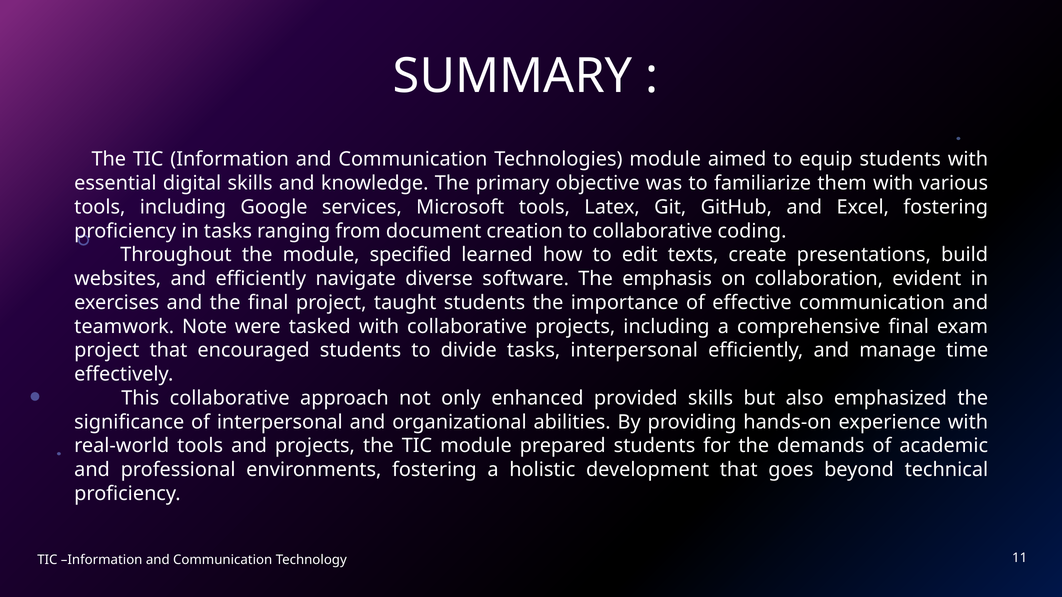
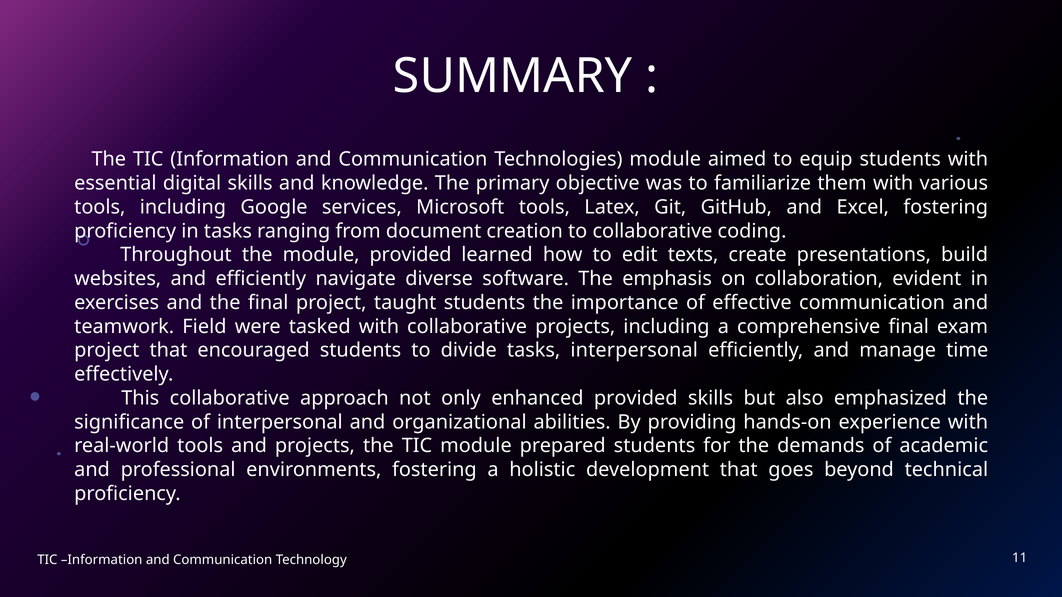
module specified: specified -> provided (411, 255)
Note: Note -> Field (204, 327)
